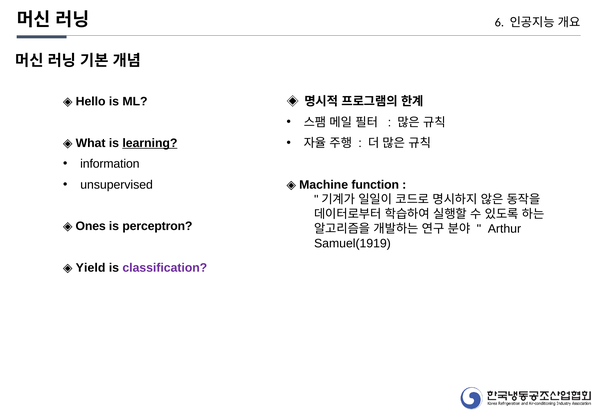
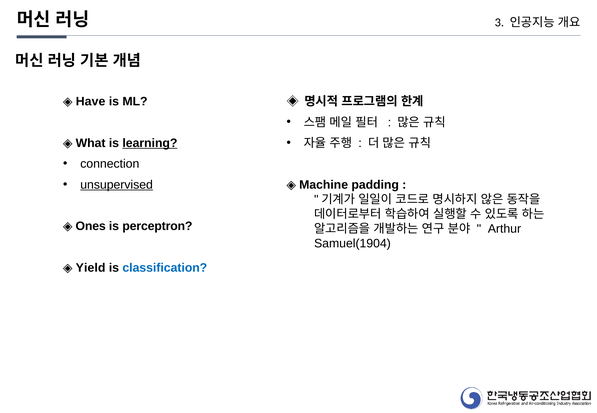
6: 6 -> 3 (499, 23)
Hello: Hello -> Have (91, 102)
information: information -> connection (110, 164)
unsupervised underline: none -> present (117, 185)
function: function -> padding (375, 185)
Samuel(1919: Samuel(1919 -> Samuel(1904 (352, 244)
classification colour: purple -> blue (165, 268)
